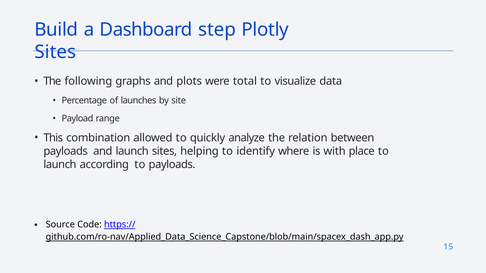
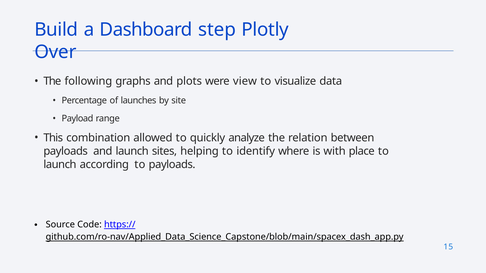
Sites: Sites -> Over (55, 52)
total: total -> view (245, 81)
